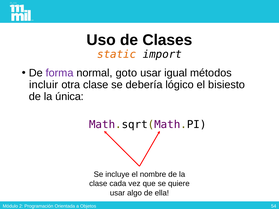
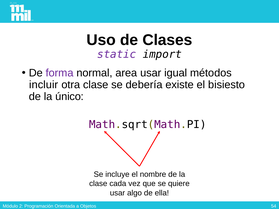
static colour: orange -> purple (117, 54)
goto: goto -> area (126, 73)
lógico: lógico -> existe (180, 85)
única: única -> único (70, 97)
